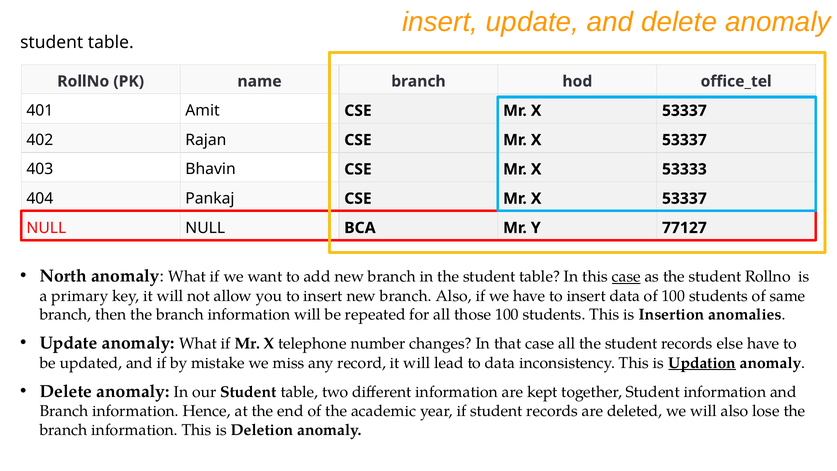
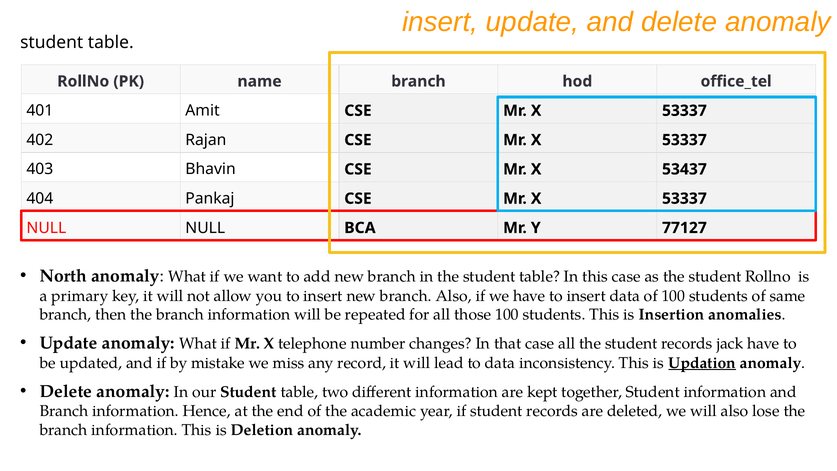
53333: 53333 -> 53437 (684, 169)
case underline: present -> none (626, 277)
else: else -> jack (730, 344)
